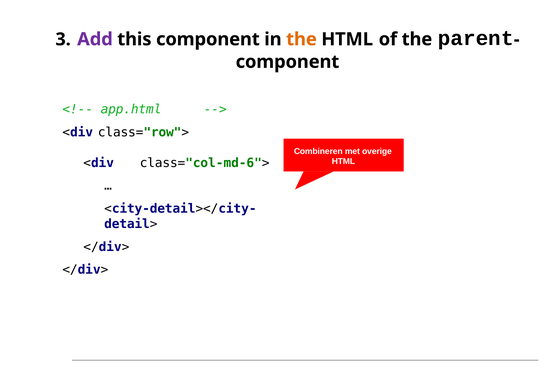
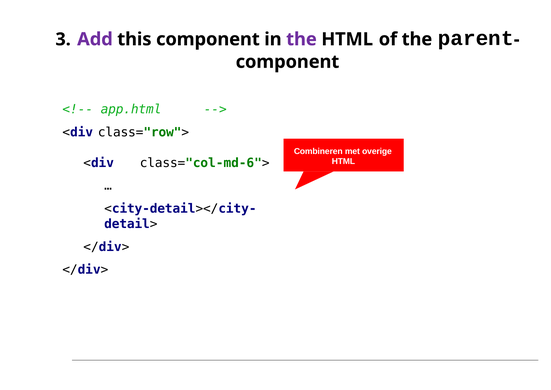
the colour: orange -> purple (301, 39)
